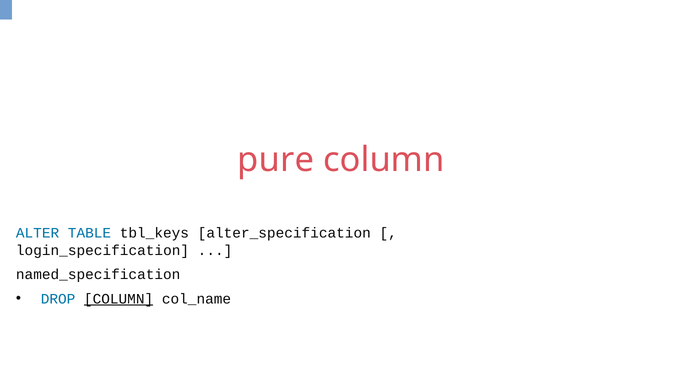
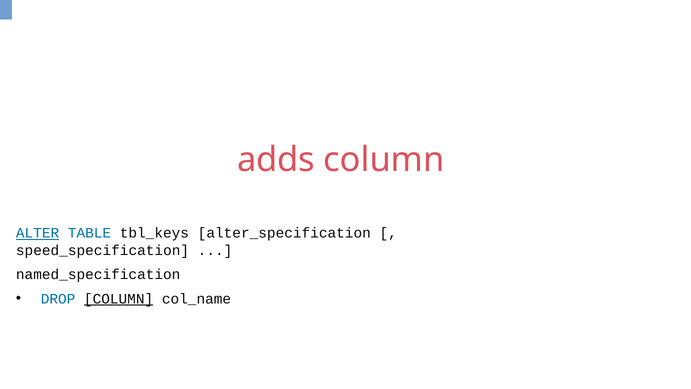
pure: pure -> adds (276, 160)
ALTER underline: none -> present (38, 233)
login_specification: login_specification -> speed_specification (103, 250)
